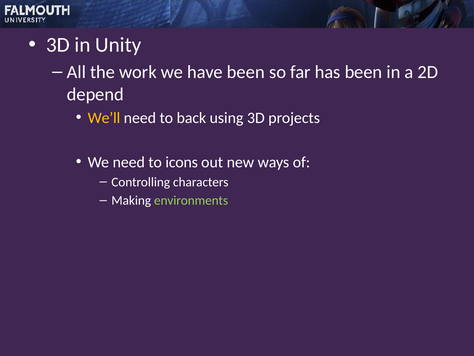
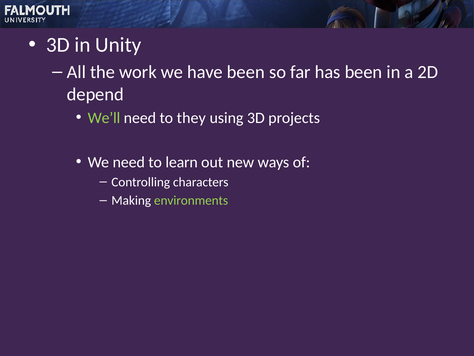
We’ll colour: yellow -> light green (104, 118)
back: back -> they (191, 118)
icons: icons -> learn (182, 162)
